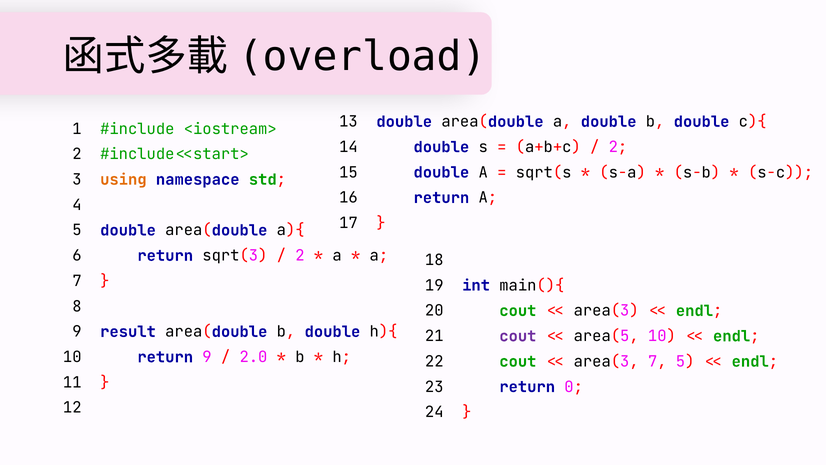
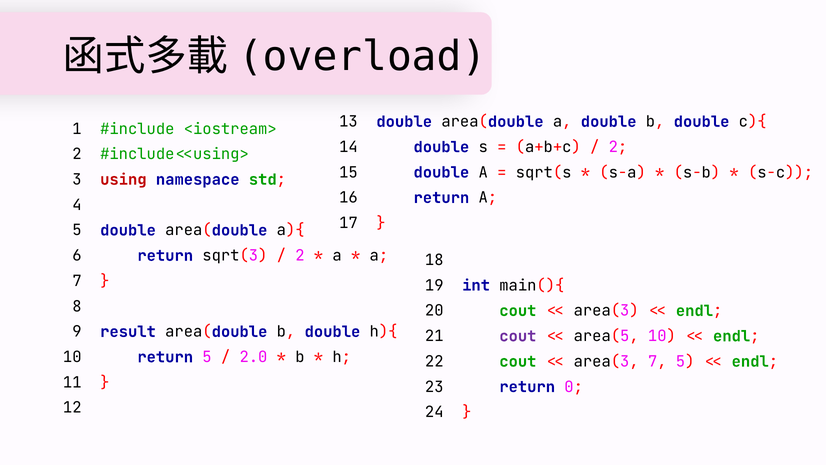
<start>: <start> -> <using> (216, 154)
using colour: orange -> red (123, 179)
return 9: 9 -> 5 (207, 357)
